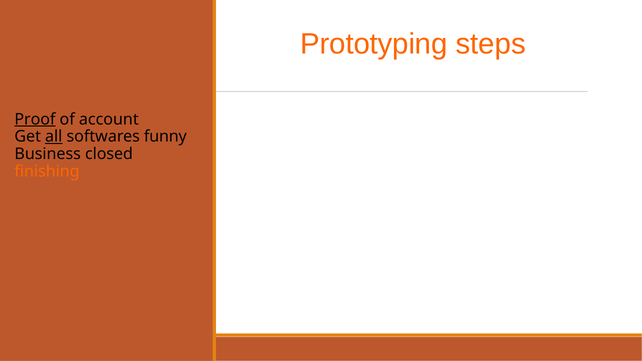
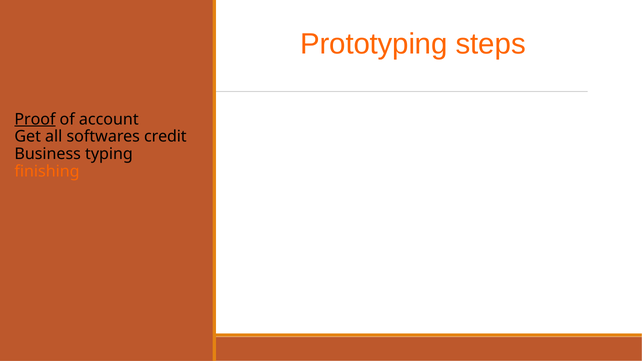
all underline: present -> none (54, 137)
funny: funny -> credit (165, 137)
closed: closed -> typing (109, 154)
